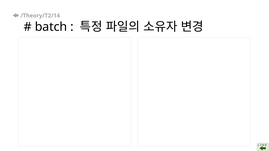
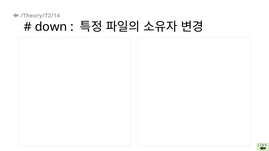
batch: batch -> down (51, 27)
